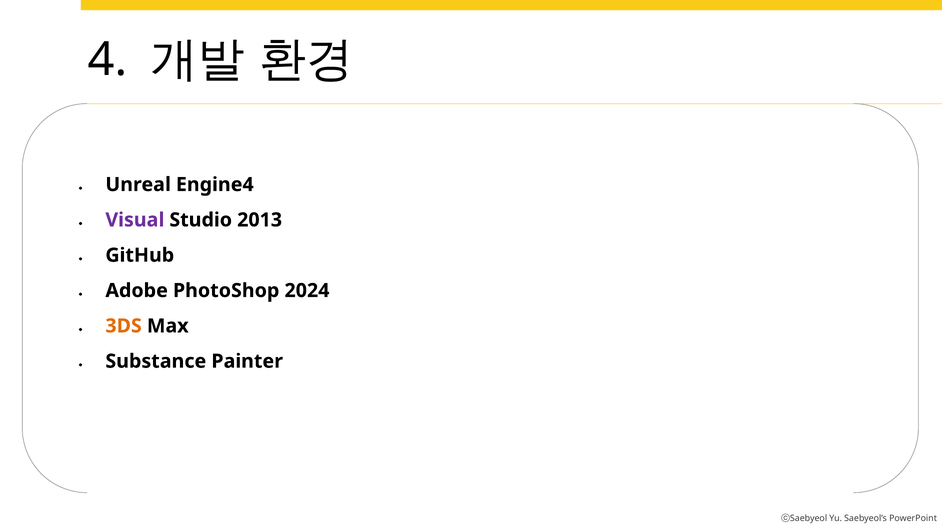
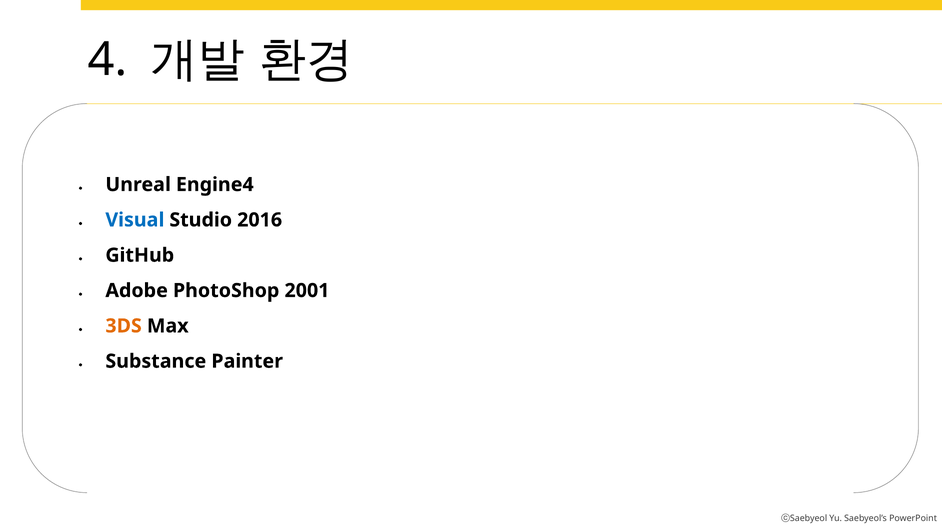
Visual colour: purple -> blue (135, 220)
2013: 2013 -> 2016 (260, 220)
2024: 2024 -> 2001 (307, 291)
